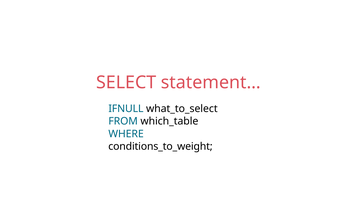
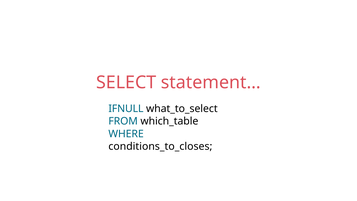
conditions_to_weight: conditions_to_weight -> conditions_to_closes (160, 146)
